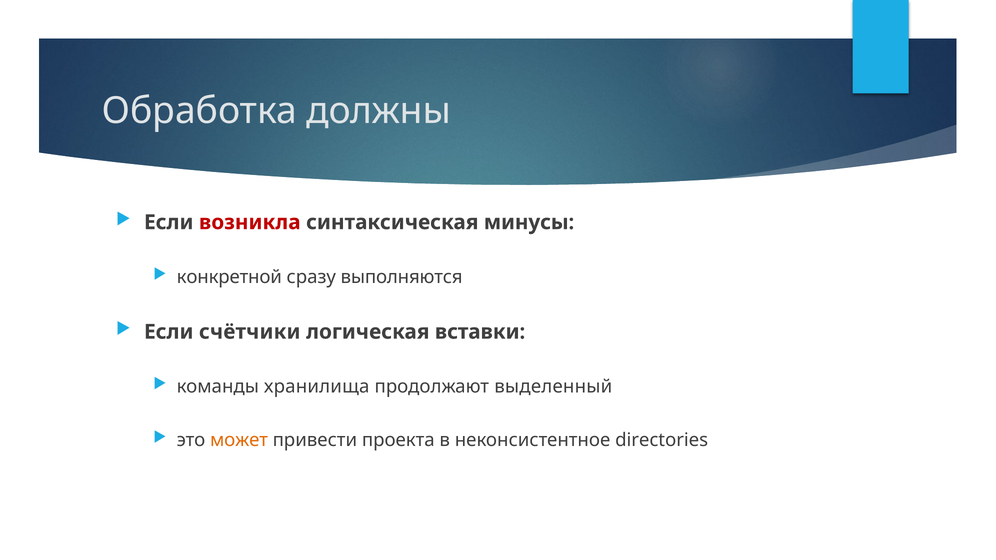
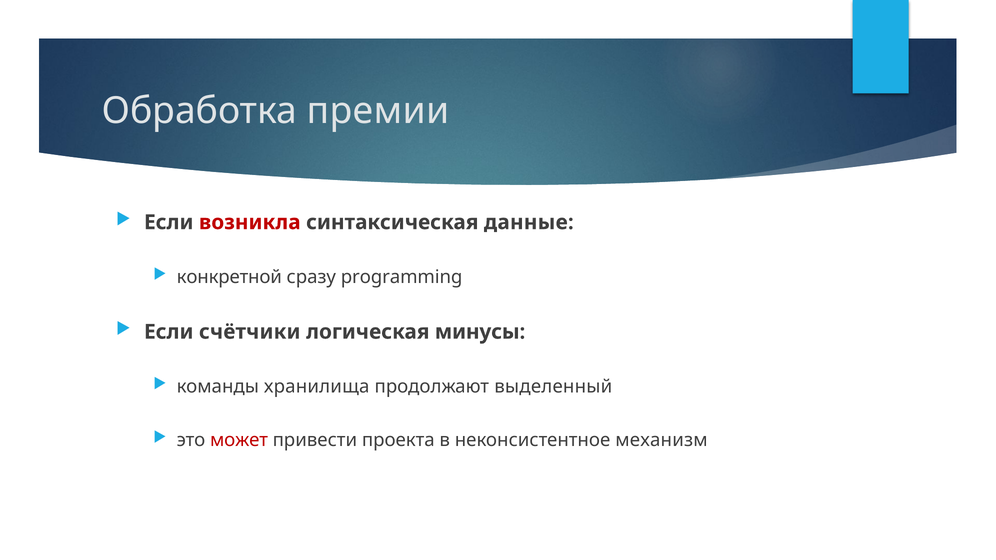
должны: должны -> премии (378, 111)
минусы: минусы -> данные (529, 222)
выполняются: выполняются -> programming (402, 277)
вставки: вставки -> минусы (480, 332)
может colour: orange -> red (239, 440)
directories: directories -> механизм (661, 440)
